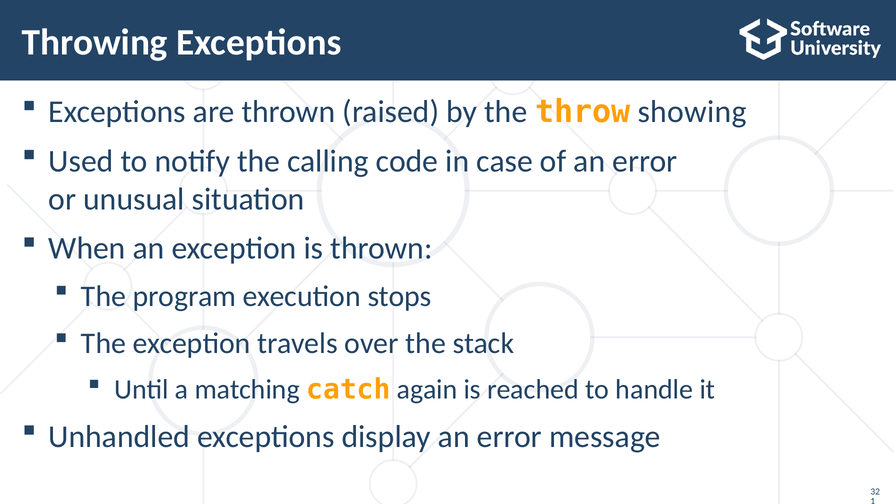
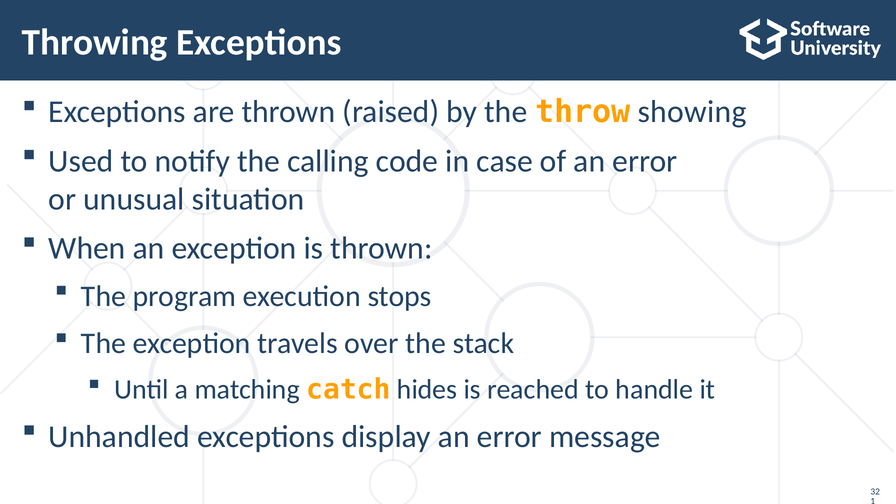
again: again -> hides (427, 389)
